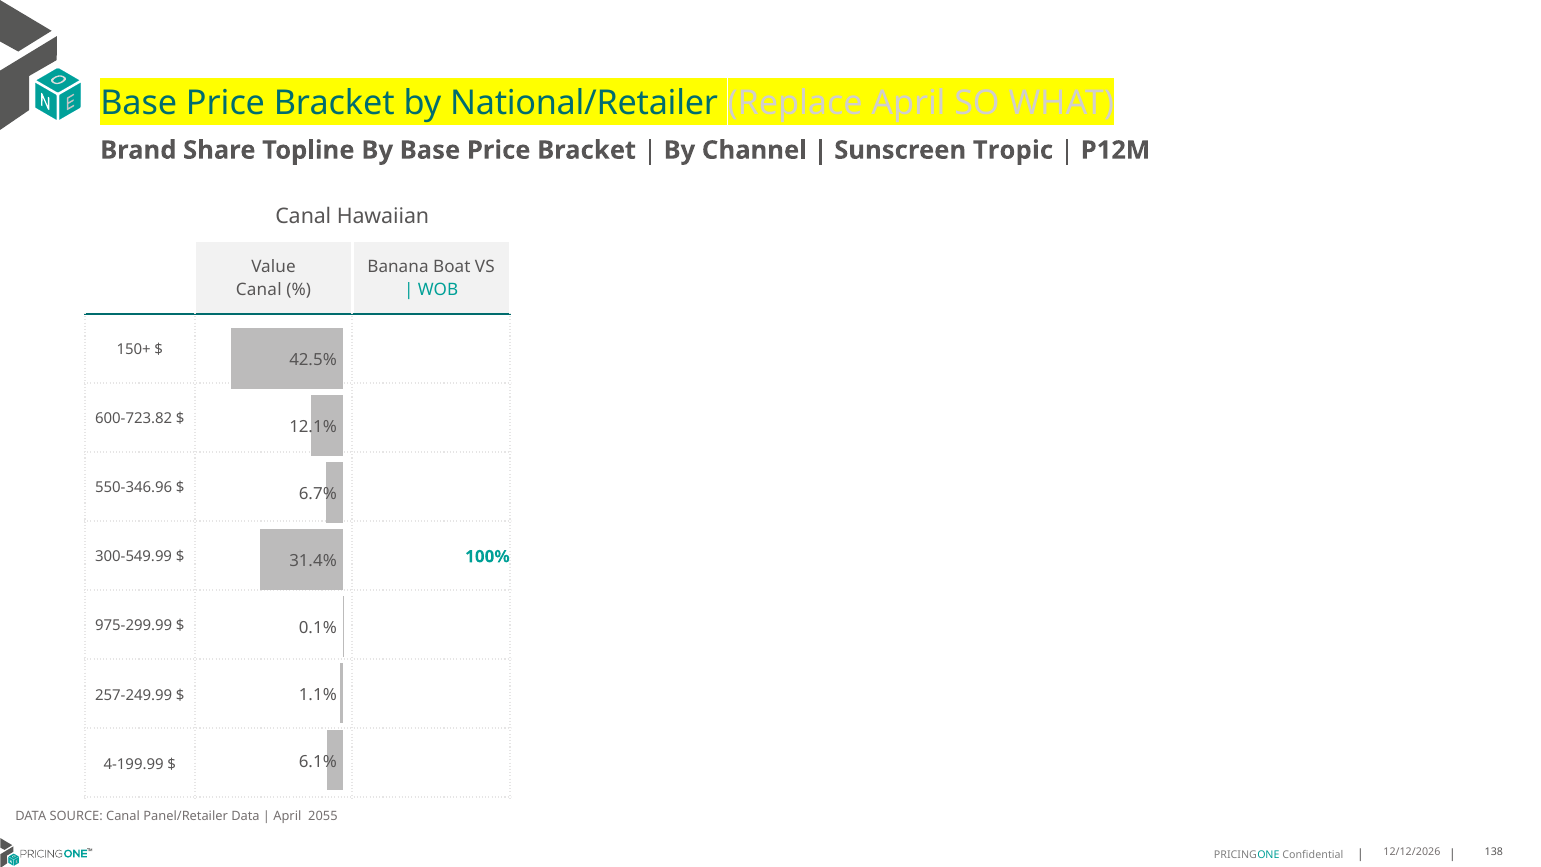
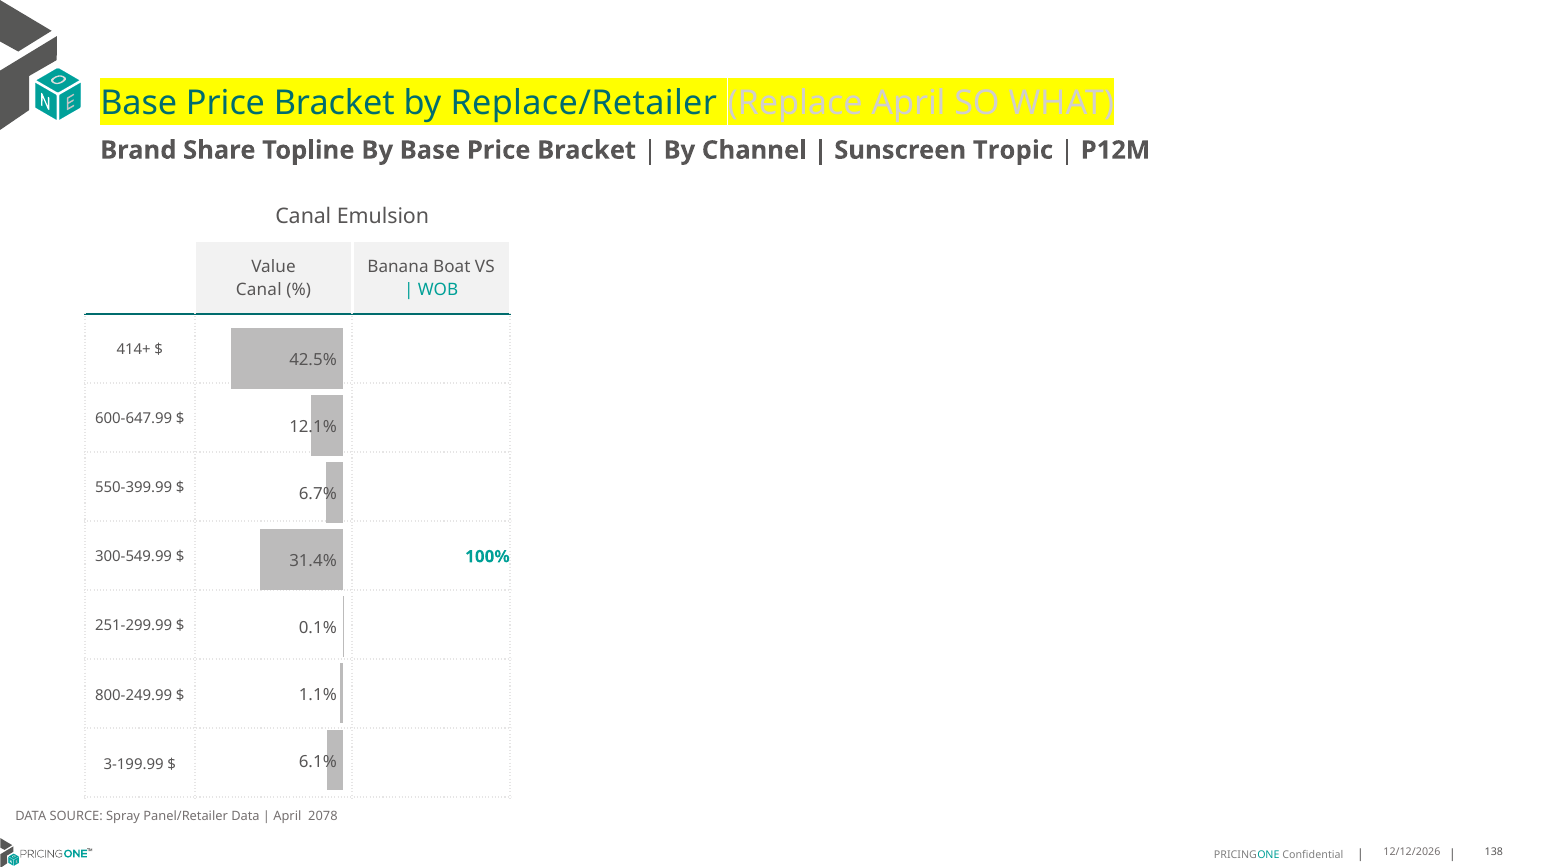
National/Retailer: National/Retailer -> Replace/Retailer (584, 104)
Hawaiian: Hawaiian -> Emulsion (383, 216)
150+: 150+ -> 414+ (134, 350)
600-723.82: 600-723.82 -> 600-647.99 (134, 419)
550-346.96: 550-346.96 -> 550-399.99 (134, 488)
975-299.99: 975-299.99 -> 251-299.99 (134, 626)
257-249.99: 257-249.99 -> 800-249.99 (134, 695)
4-199.99: 4-199.99 -> 3-199.99 (134, 764)
SOURCE Canal: Canal -> Spray (123, 816)
2055: 2055 -> 2078 (323, 816)
